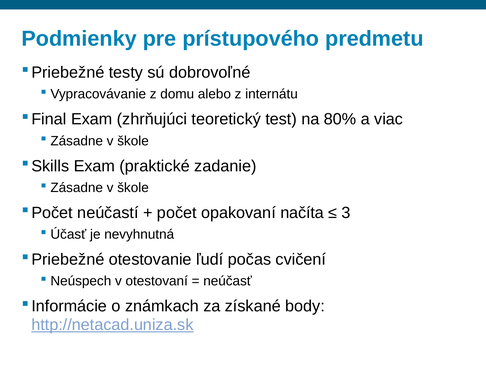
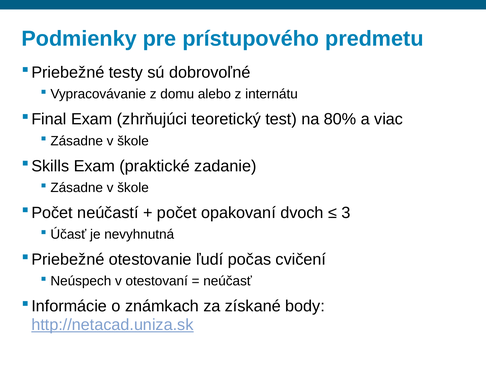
načíta: načíta -> dvoch (302, 212)
